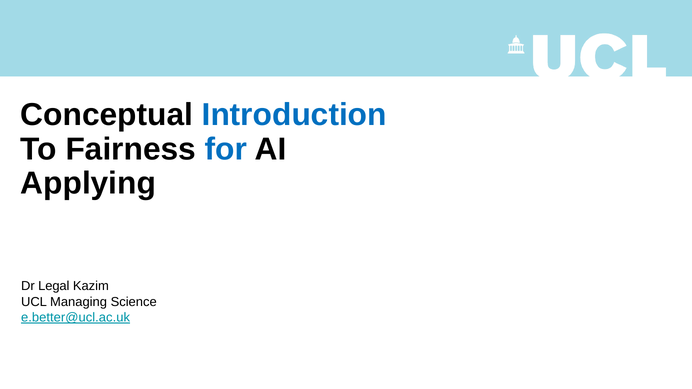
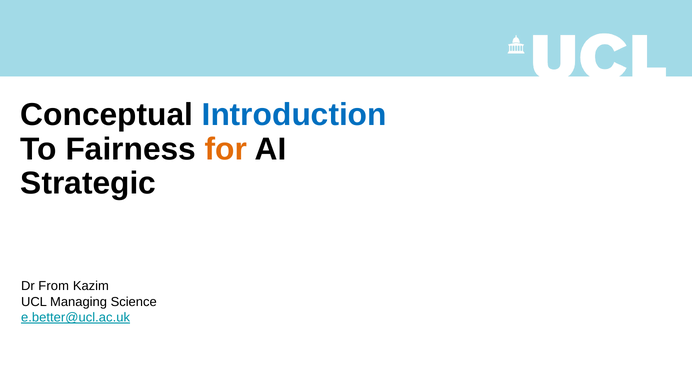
for colour: blue -> orange (226, 149)
Applying: Applying -> Strategic (88, 184)
Legal: Legal -> From (54, 286)
